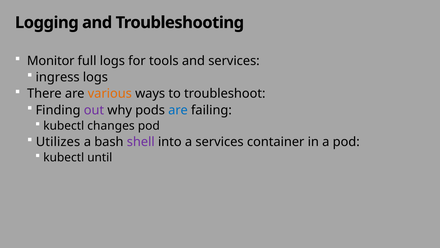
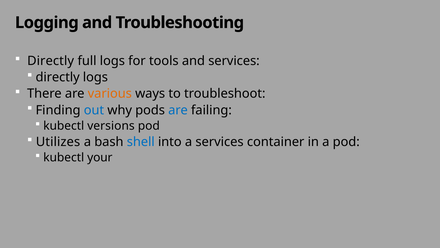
Monitor: Monitor -> Directly (51, 61)
ingress: ingress -> directly (58, 77)
out colour: purple -> blue (94, 110)
changes: changes -> versions (111, 126)
shell colour: purple -> blue (141, 142)
until: until -> your (100, 157)
